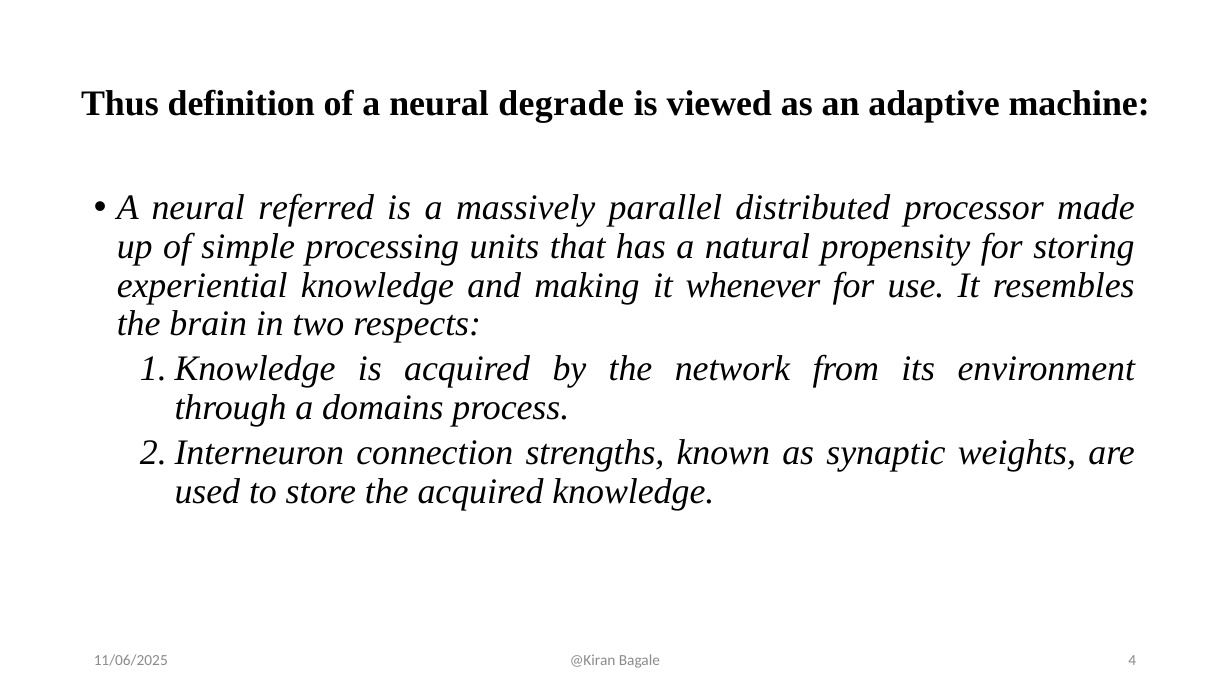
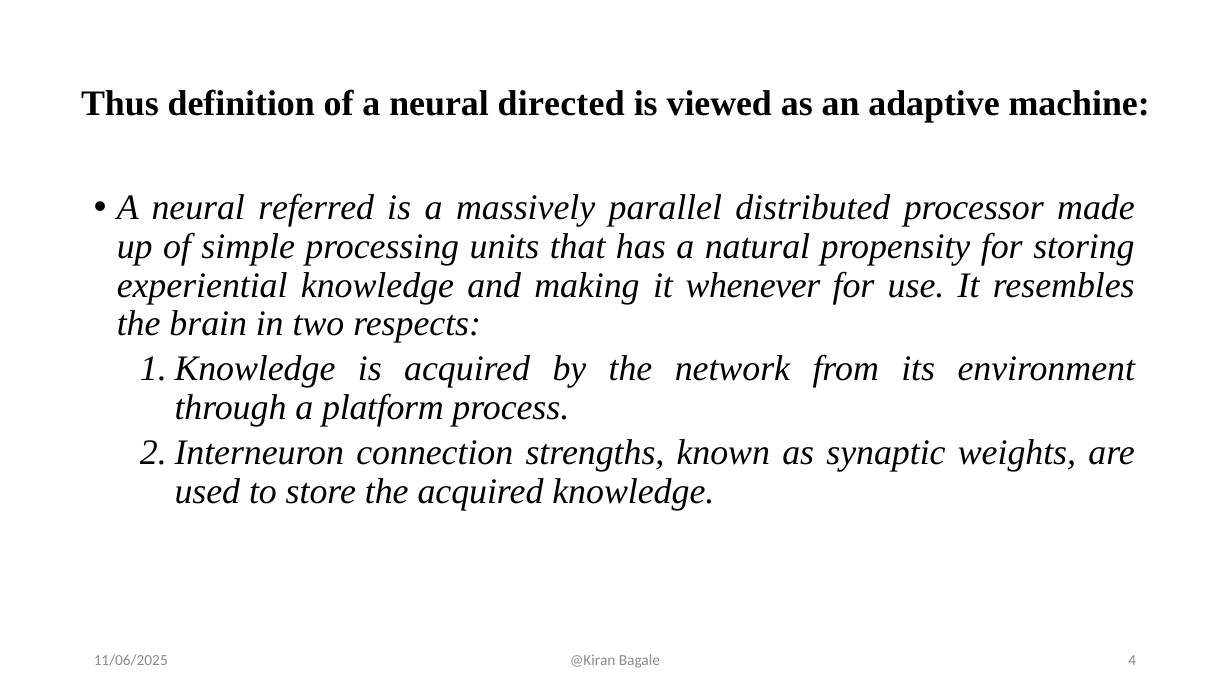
degrade: degrade -> directed (561, 103)
domains: domains -> platform (383, 408)
